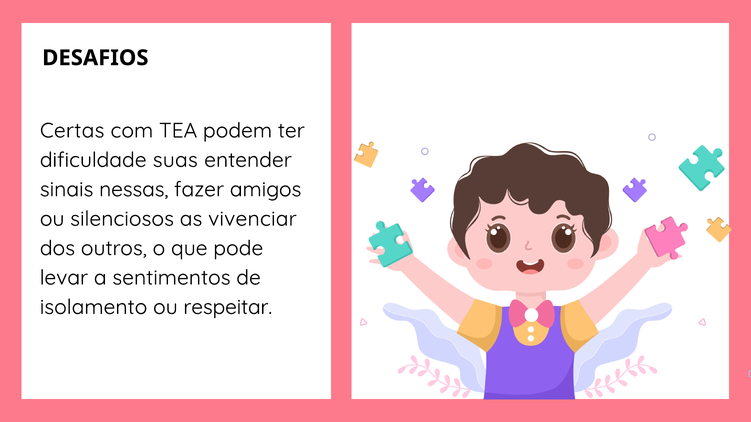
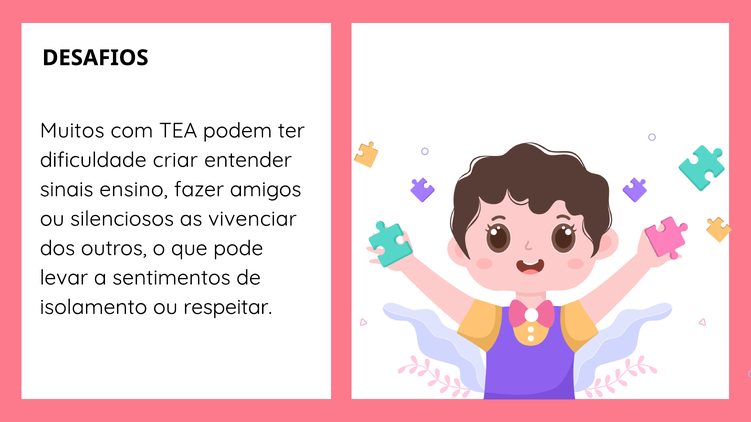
Certas: Certas -> Muitos (72, 131)
suas: suas -> criar (175, 160)
nessas: nessas -> ensino (134, 190)
